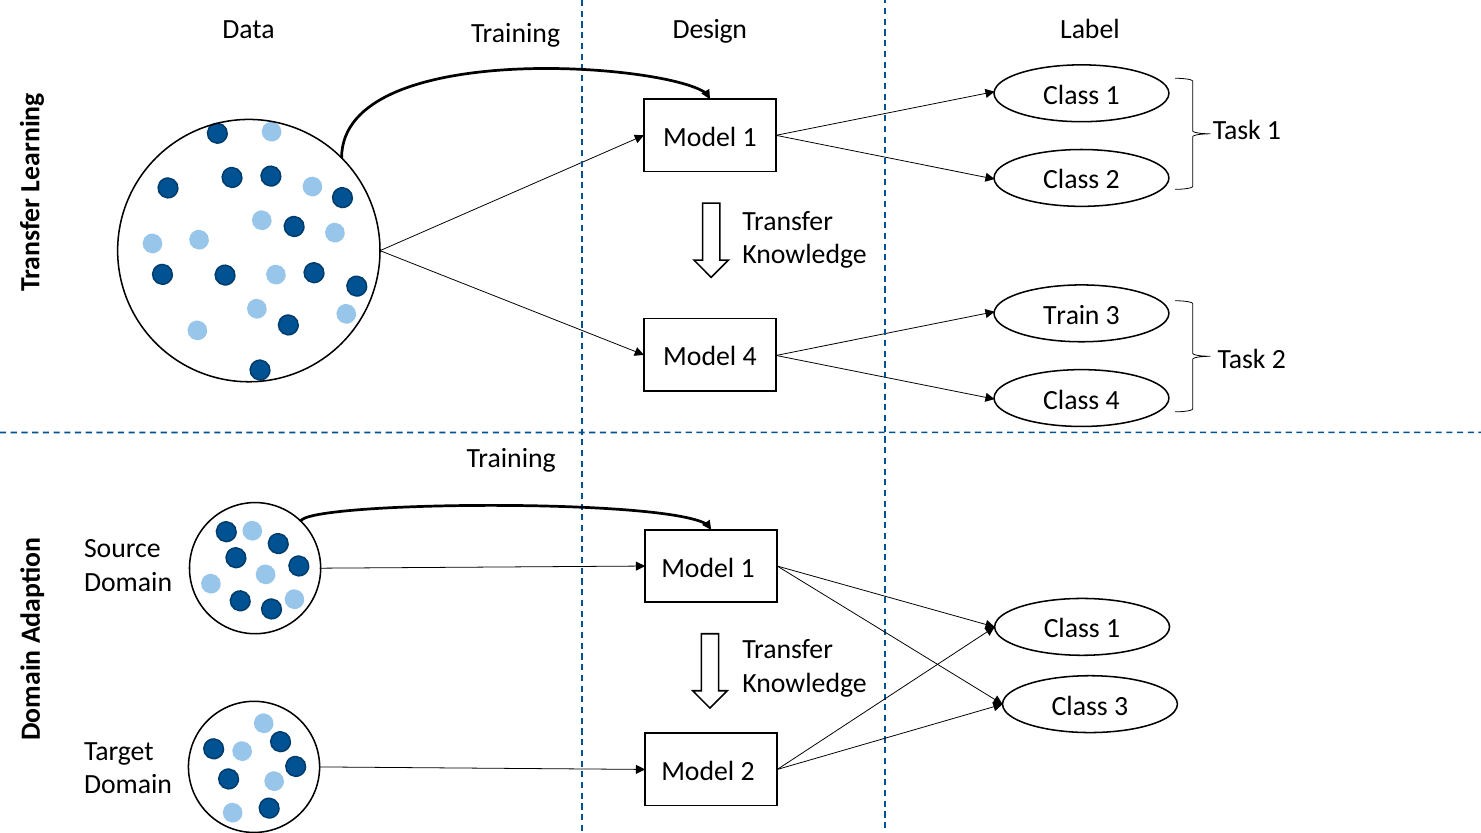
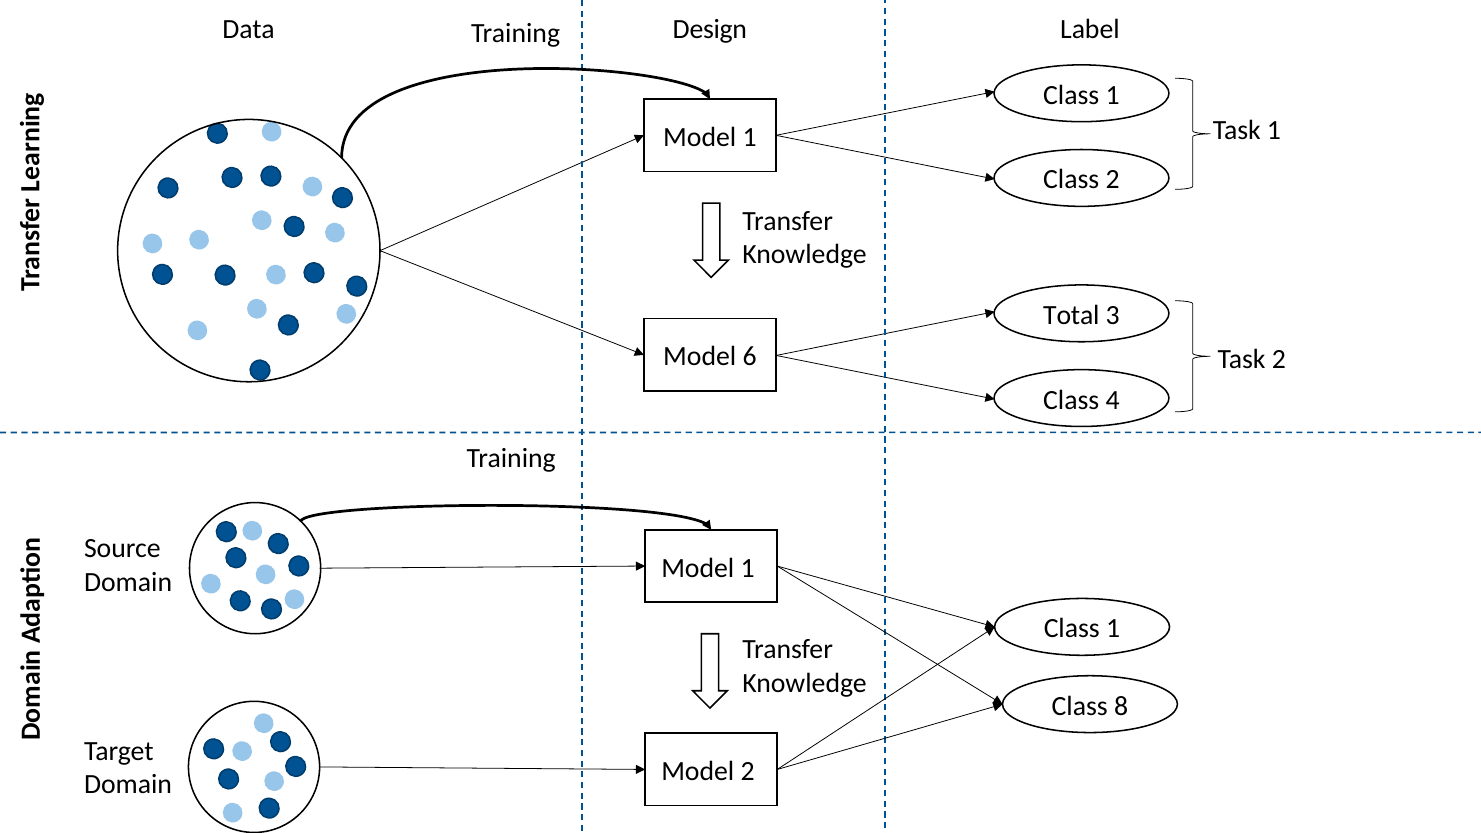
Train: Train -> Total (1071, 315)
Model 4: 4 -> 6 (750, 357)
Class 3: 3 -> 8 (1121, 706)
